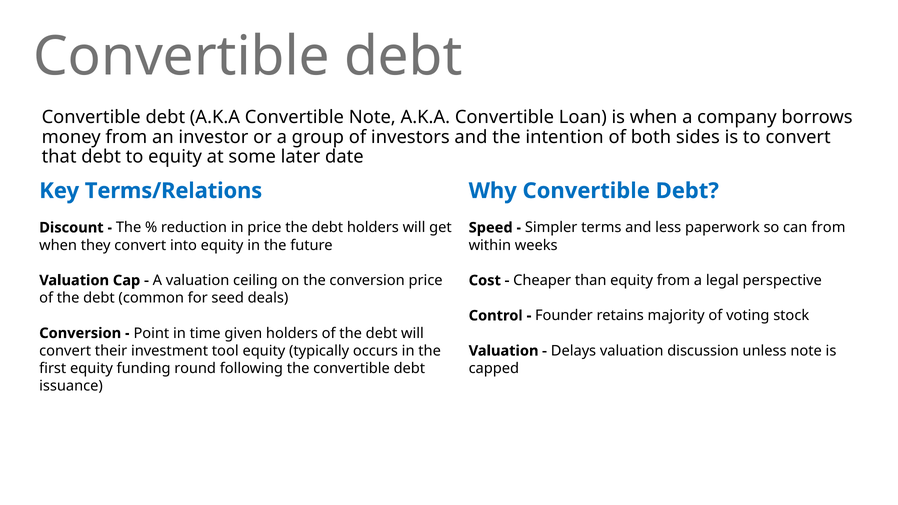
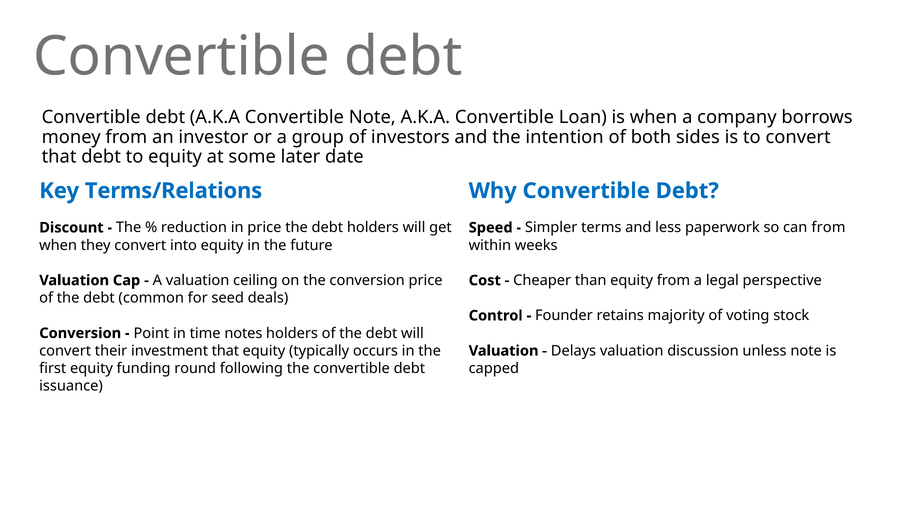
given: given -> notes (243, 333)
investment tool: tool -> that (225, 351)
